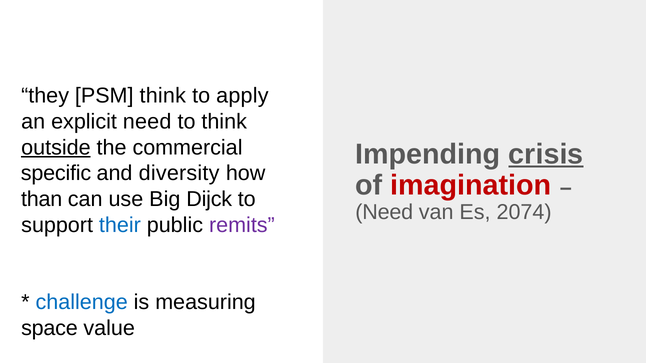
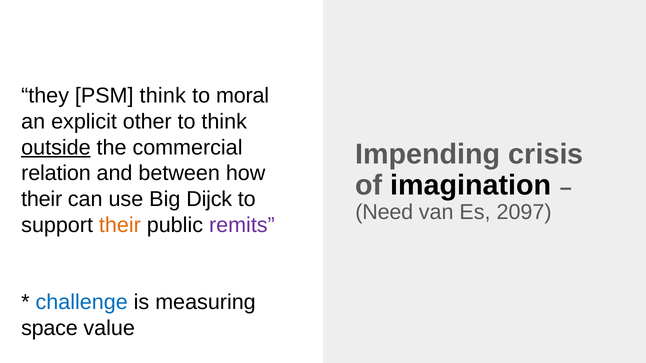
apply: apply -> moral (243, 96)
explicit need: need -> other (147, 122)
crisis underline: present -> none (546, 154)
specific: specific -> relation (56, 174)
diversity: diversity -> between (179, 174)
imagination colour: red -> black (471, 185)
than: than -> their (42, 199)
2074: 2074 -> 2097 (524, 213)
their colour: blue -> orange (120, 225)
